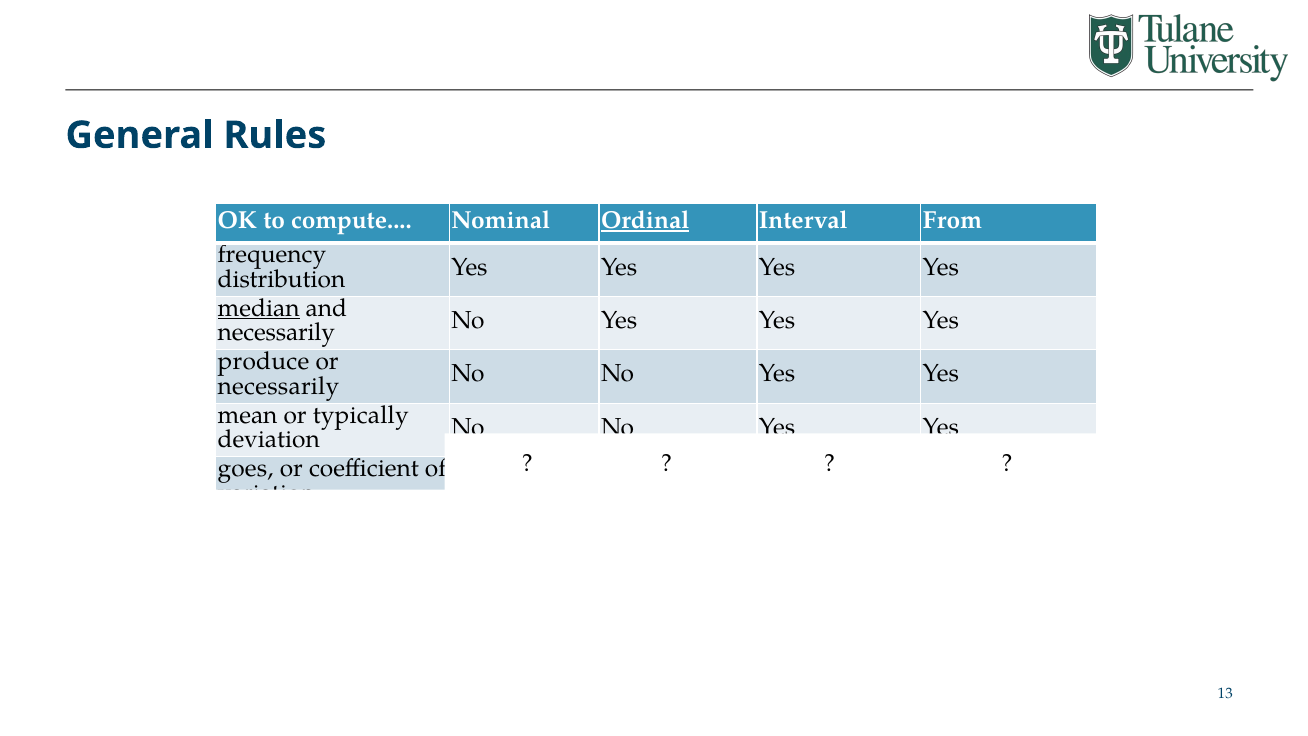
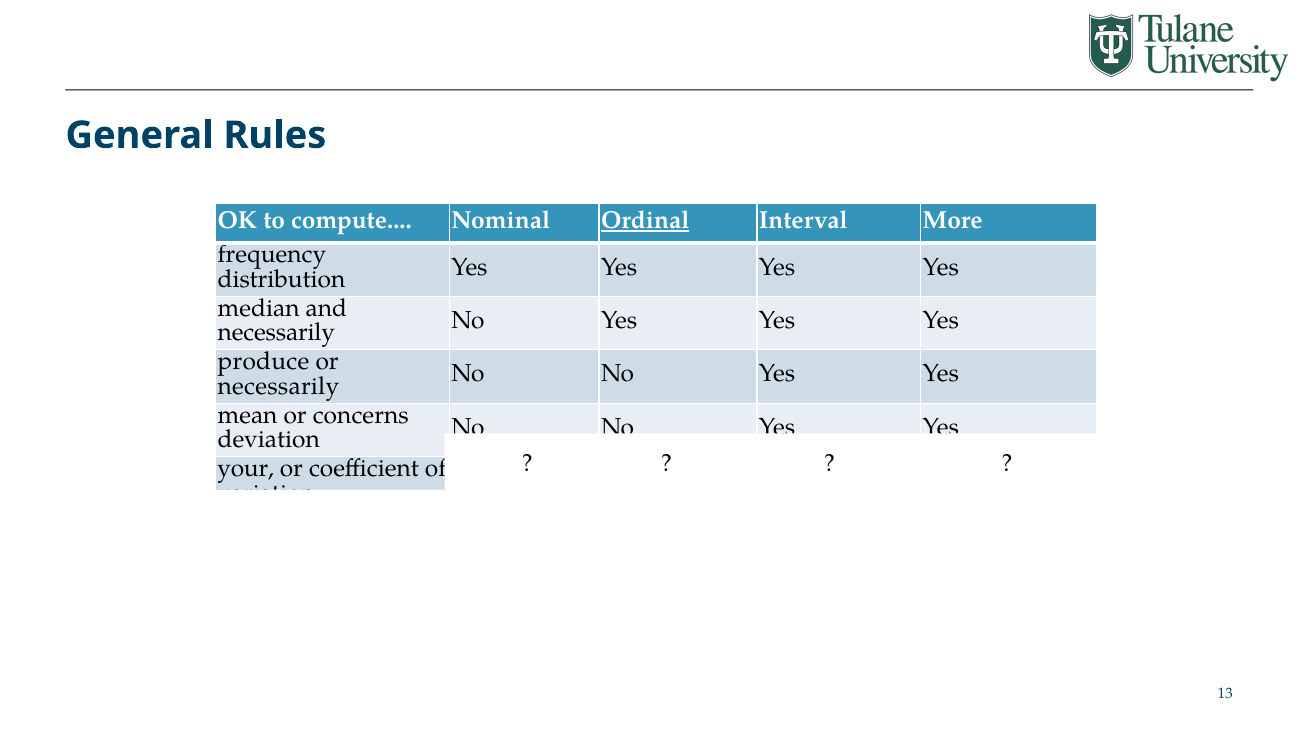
From: From -> More (953, 221)
median underline: present -> none (259, 308)
typically: typically -> concerns (361, 415)
goes: goes -> your (246, 468)
